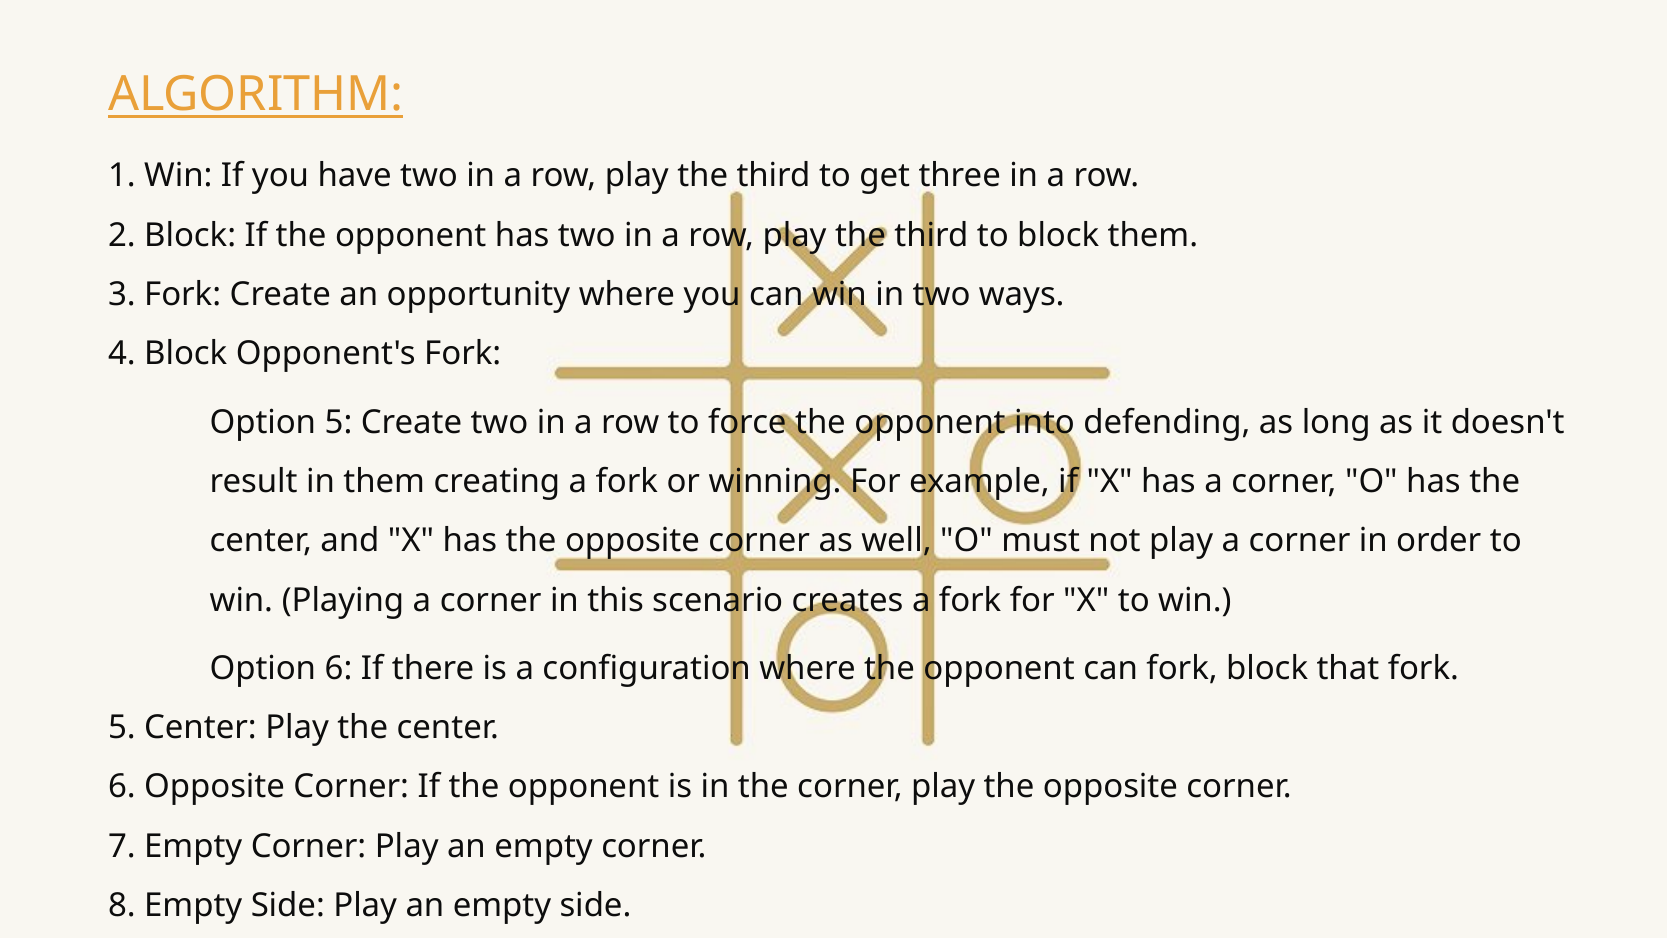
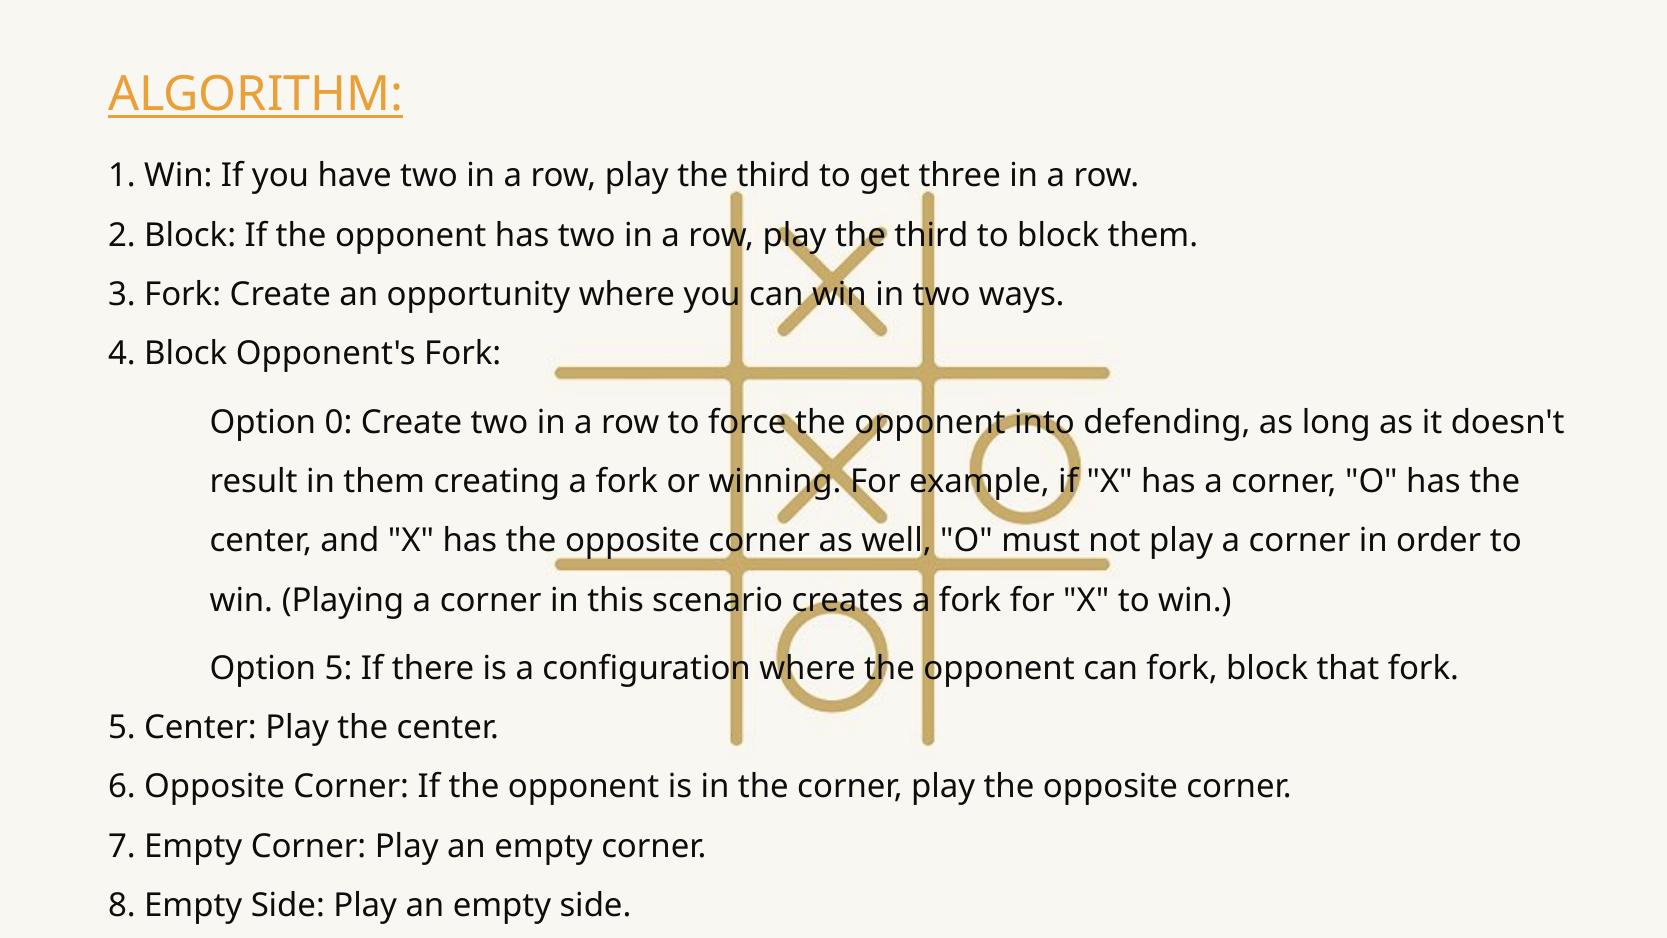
Option 5: 5 -> 0 (339, 422)
Option 6: 6 -> 5 (339, 668)
